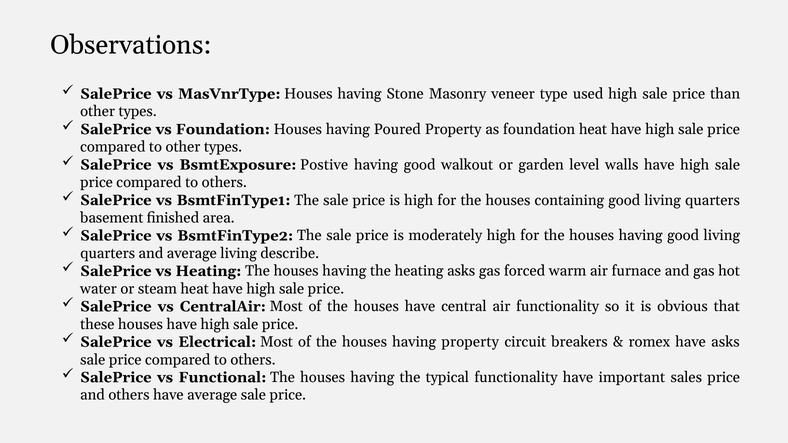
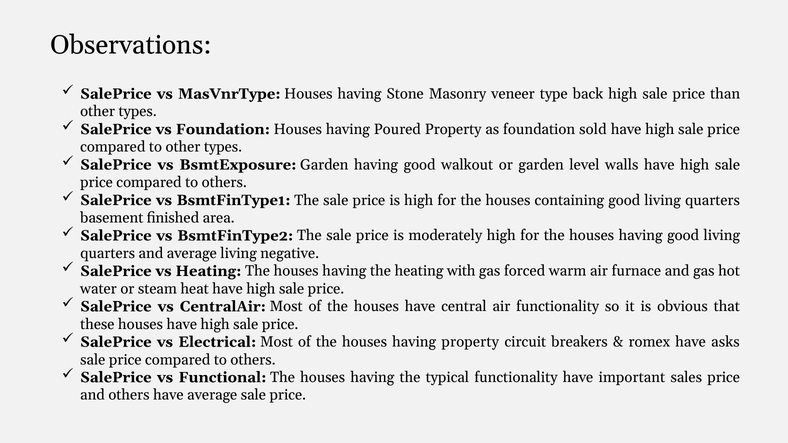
used: used -> back (588, 94)
foundation heat: heat -> sold (593, 129)
BsmtExposure Postive: Postive -> Garden (324, 165)
describe: describe -> negative (290, 253)
heating asks: asks -> with (461, 271)
